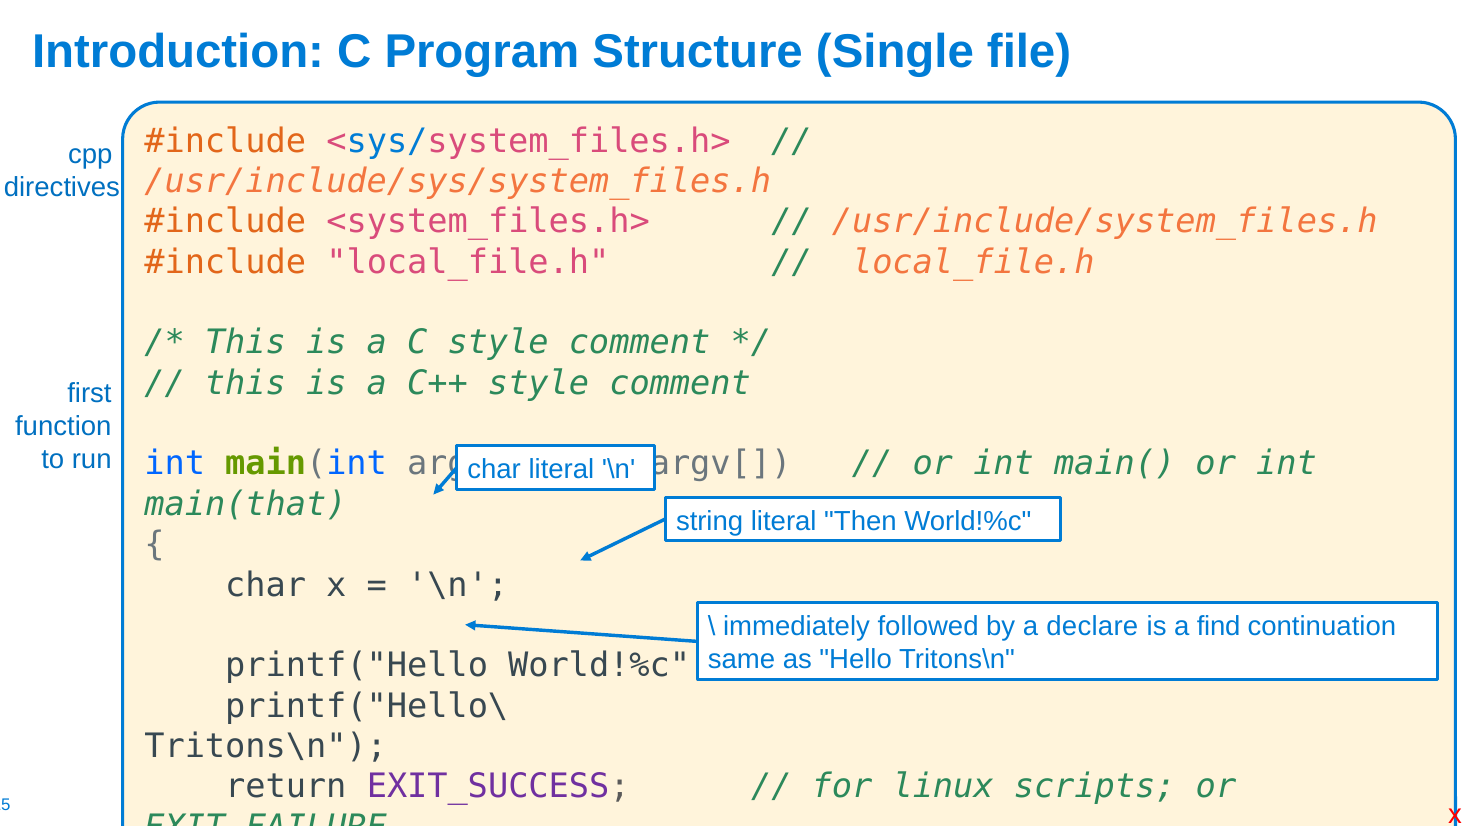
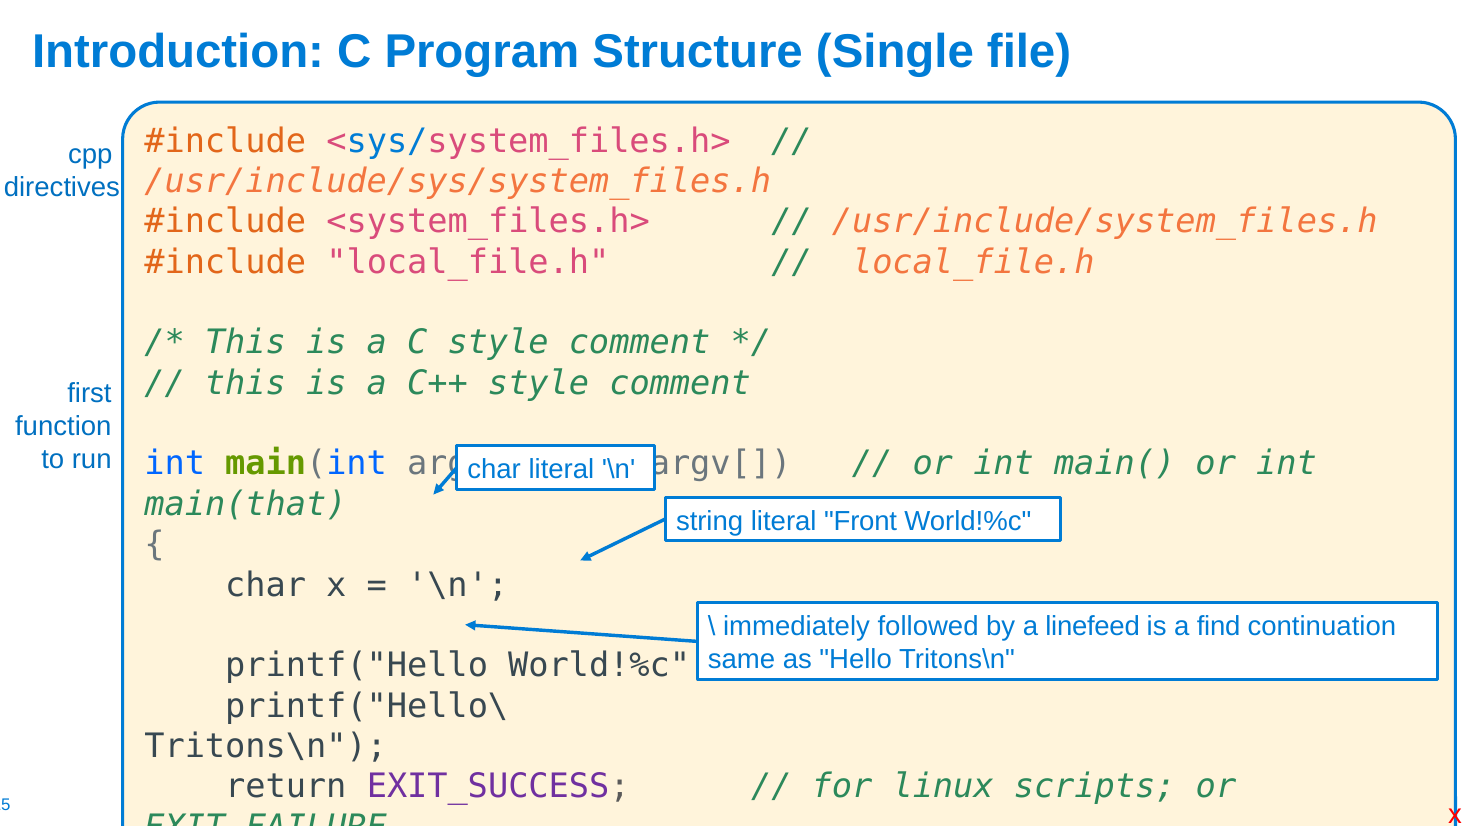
Then: Then -> Front (861, 521)
declare: declare -> linefeed (1093, 627)
